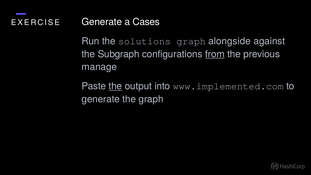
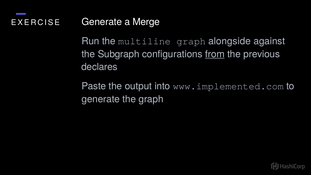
Cases: Cases -> Merge (146, 22)
solutions: solutions -> multiline (144, 41)
manage: manage -> declares (99, 67)
the underline: present -> none (115, 86)
